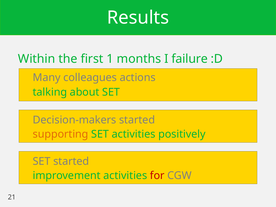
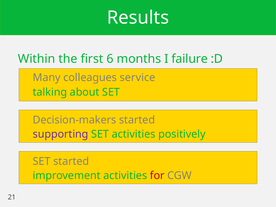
1: 1 -> 6 (110, 59)
actions: actions -> service (138, 78)
supporting colour: orange -> purple (61, 134)
